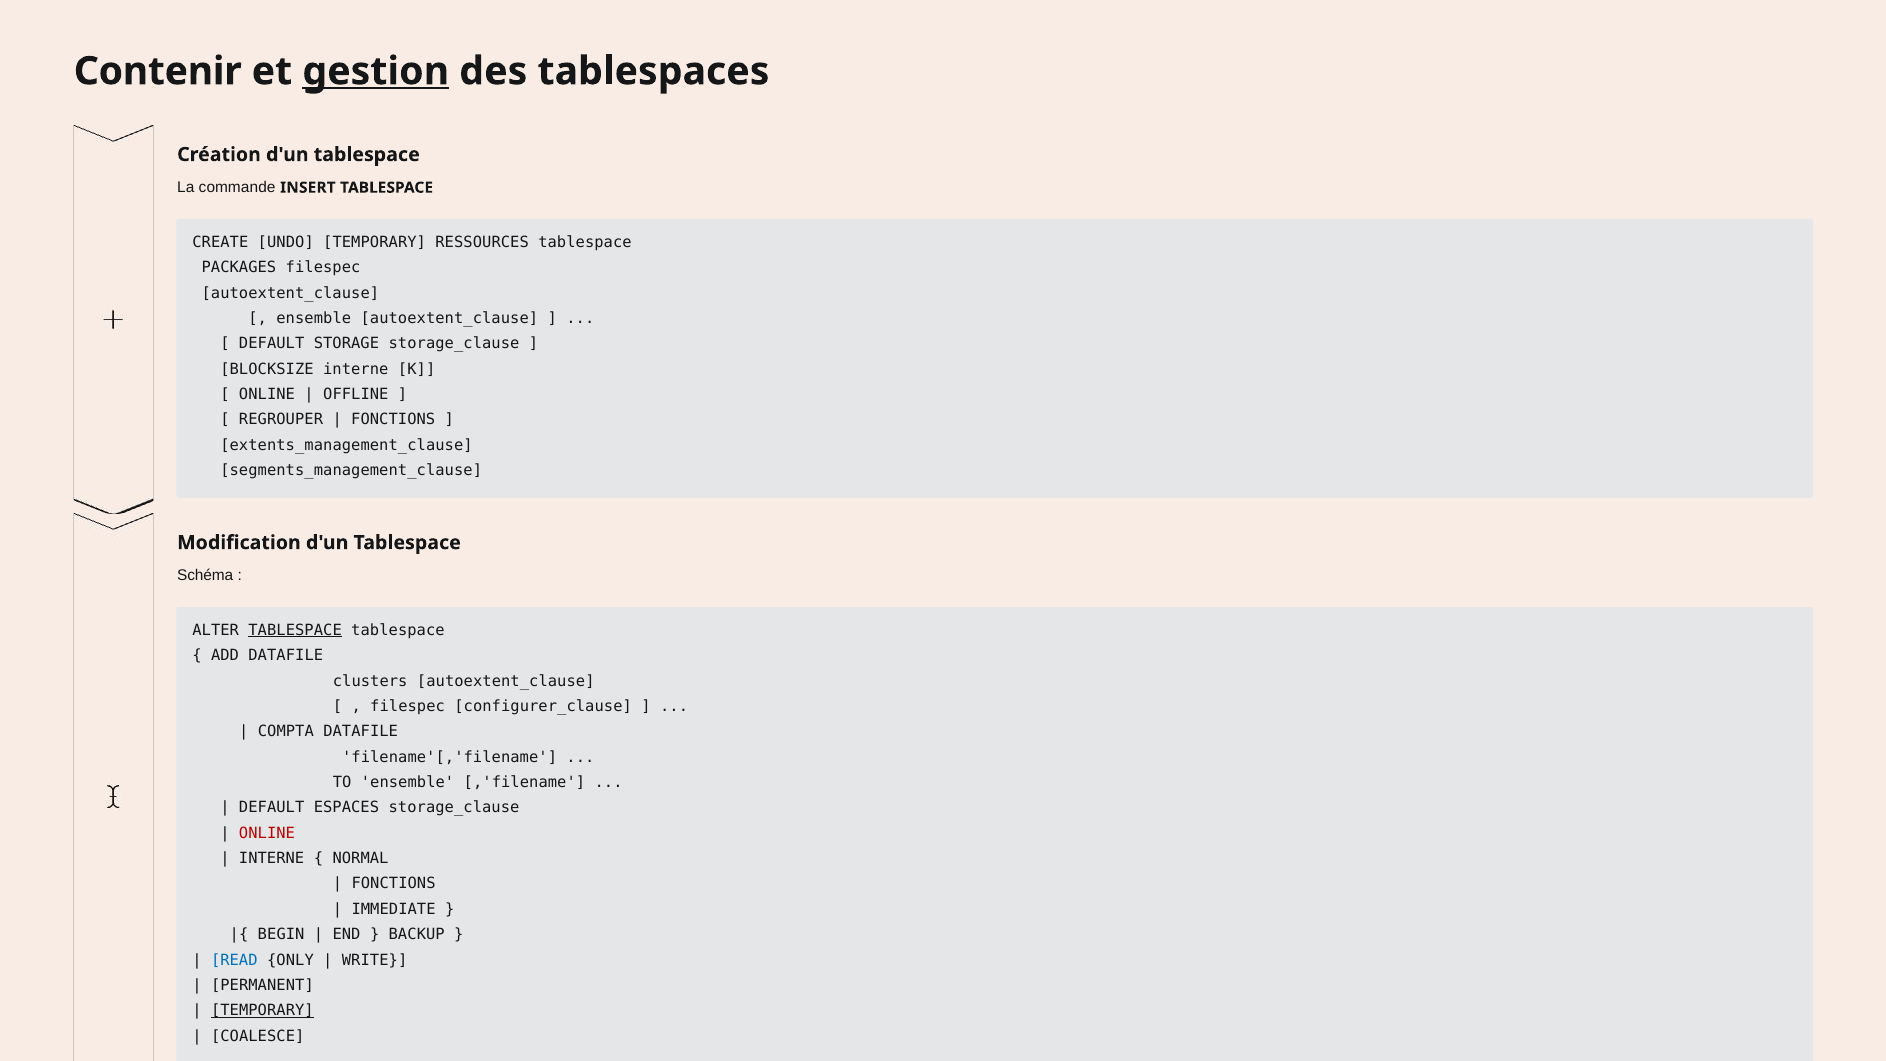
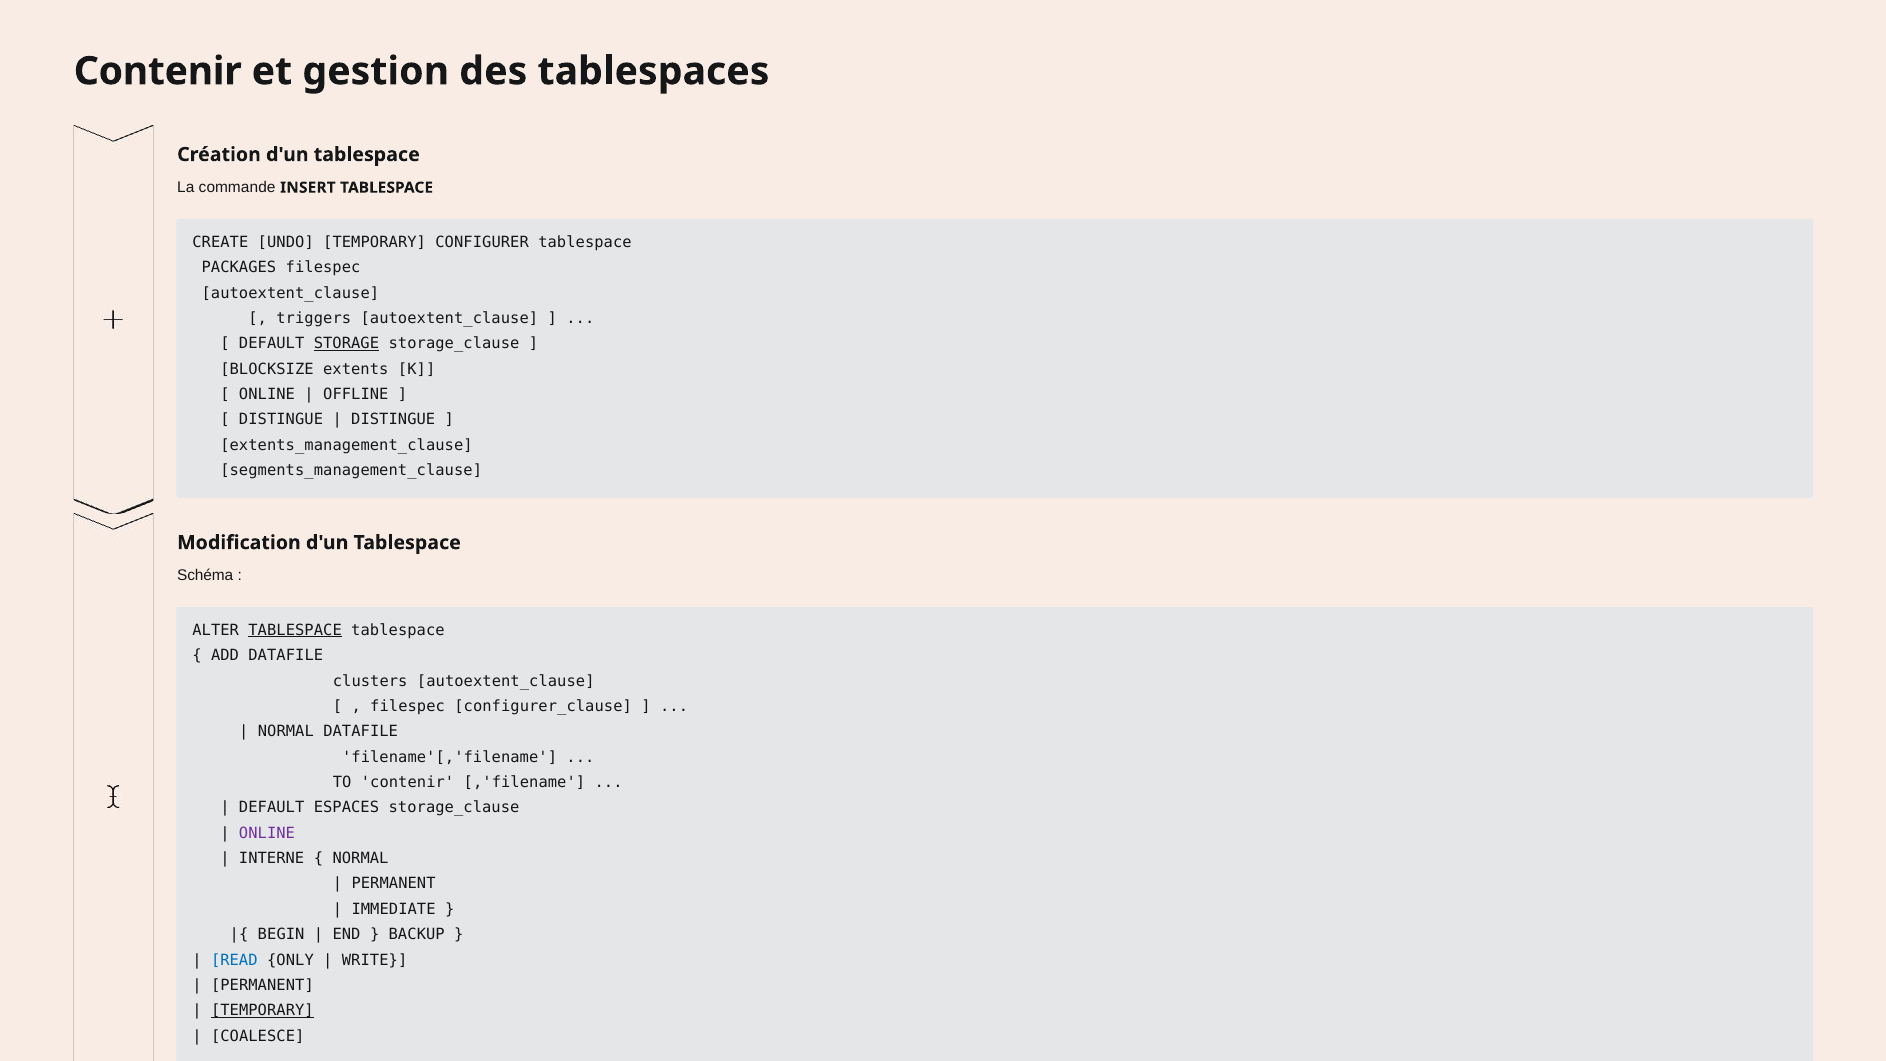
gestion underline: present -> none (376, 71)
RESSOURCES: RESSOURCES -> CONFIGURER (482, 242)
ensemble: ensemble -> triggers (314, 318)
STORAGE underline: none -> present (346, 344)
BLOCKSIZE interne: interne -> extents (356, 369)
REGROUPER: REGROUPER -> DISTINGUE (281, 420)
FONCTIONS: FONCTIONS -> DISTINGUE (393, 420)
COMPTA: COMPTA -> NORMAL (286, 732)
TO ensemble: ensemble -> contenir (408, 782)
ONLINE colour: red -> purple (267, 833)
FONCTIONS: FONCTIONS -> PERMANENT (394, 884)
